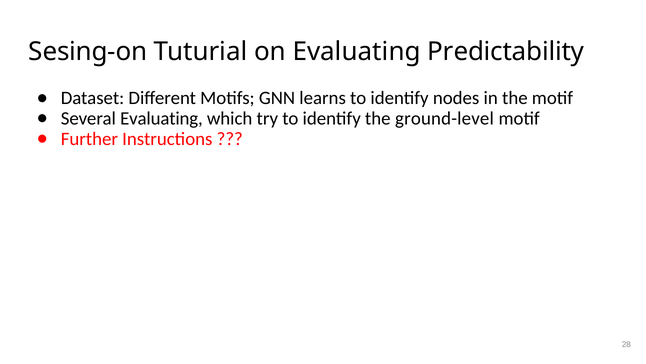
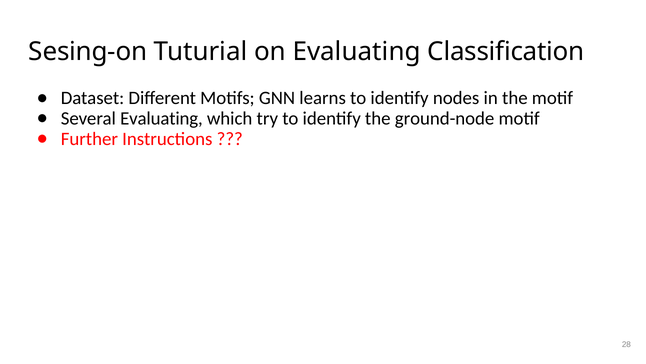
Predictability: Predictability -> Classification (506, 52)
ground-level: ground-level -> ground-node (445, 118)
